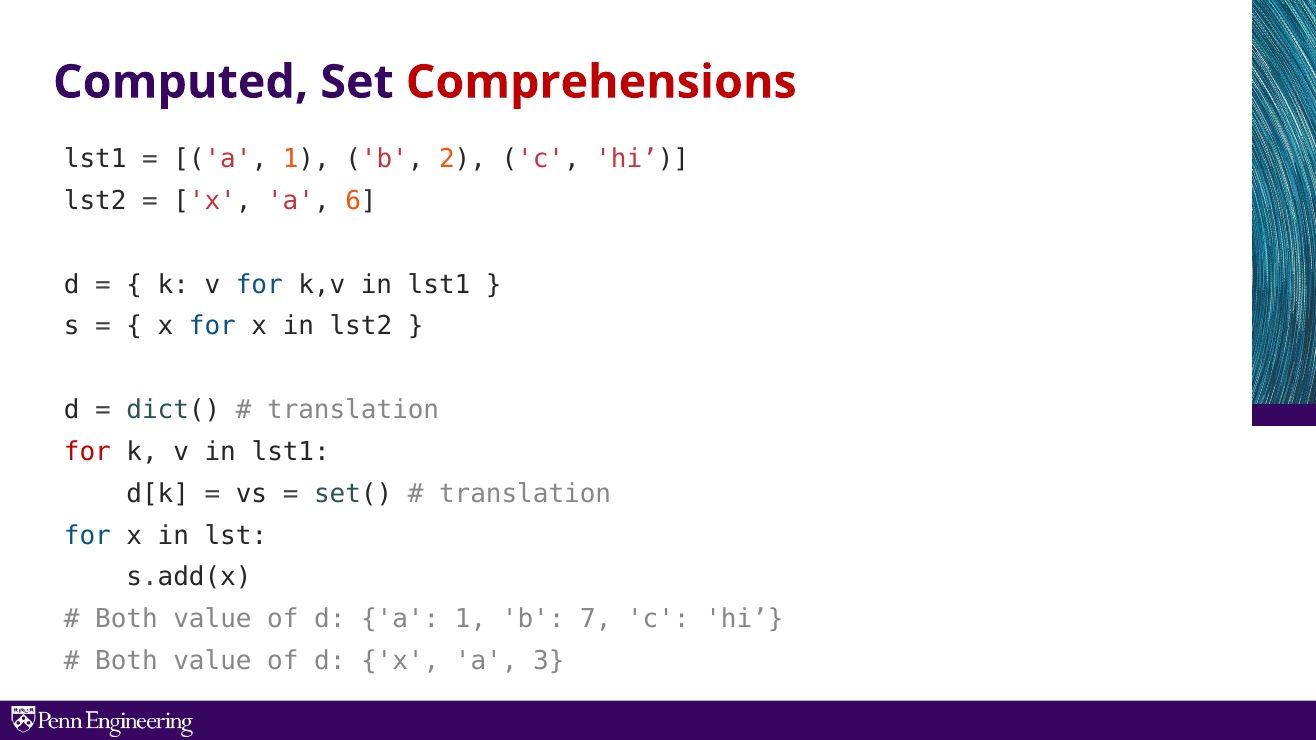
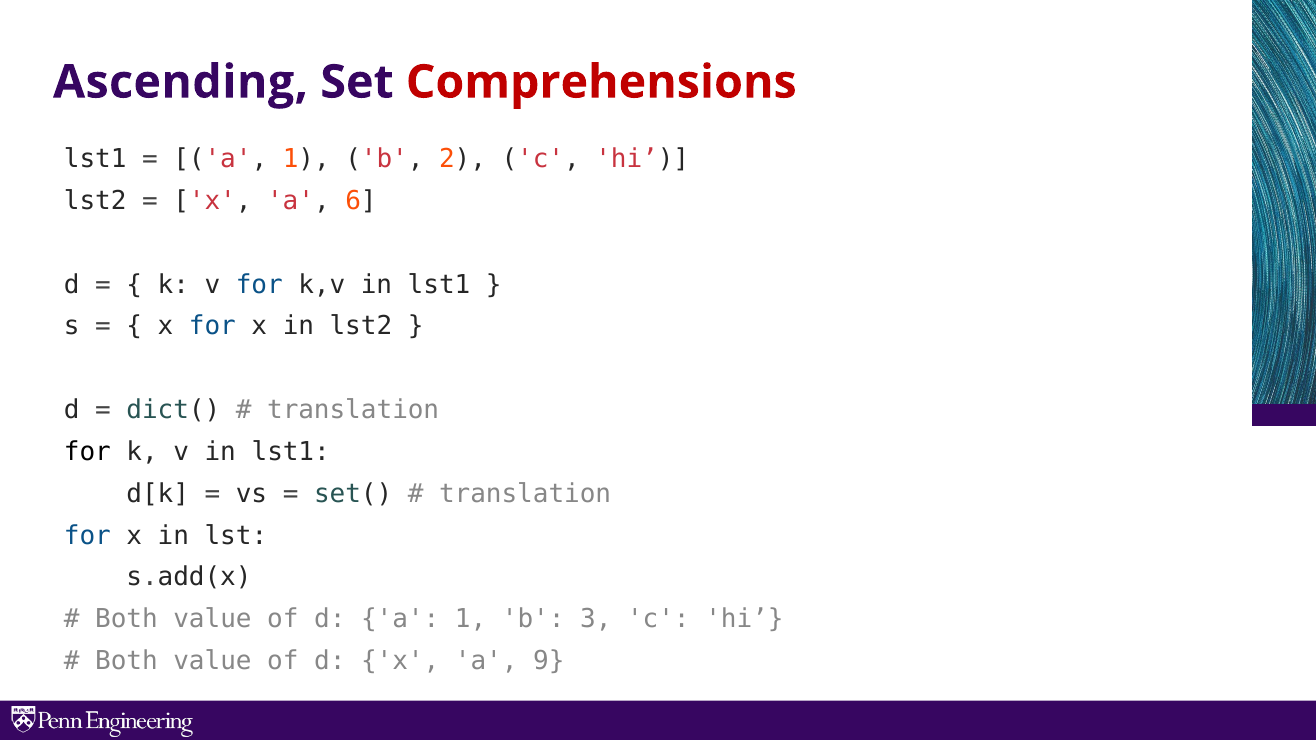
Computed: Computed -> Ascending (180, 82)
for colour: red -> black (87, 452)
7: 7 -> 3 (596, 619)
3: 3 -> 9 (549, 661)
